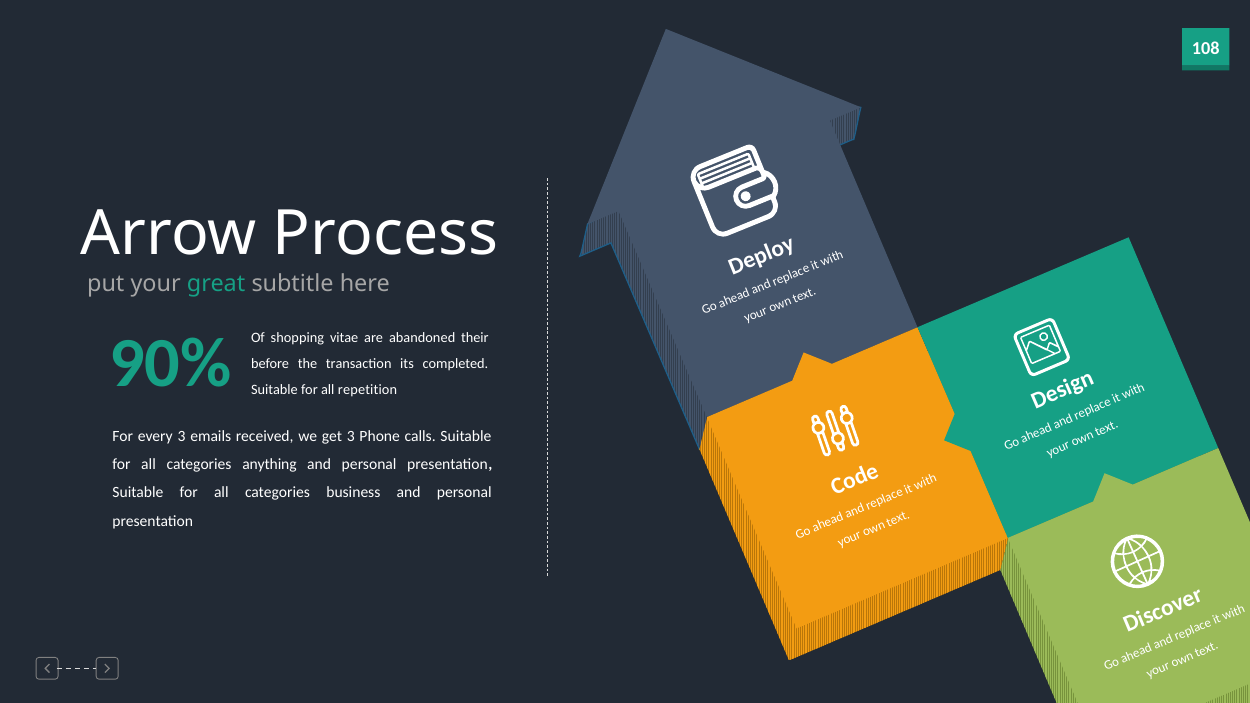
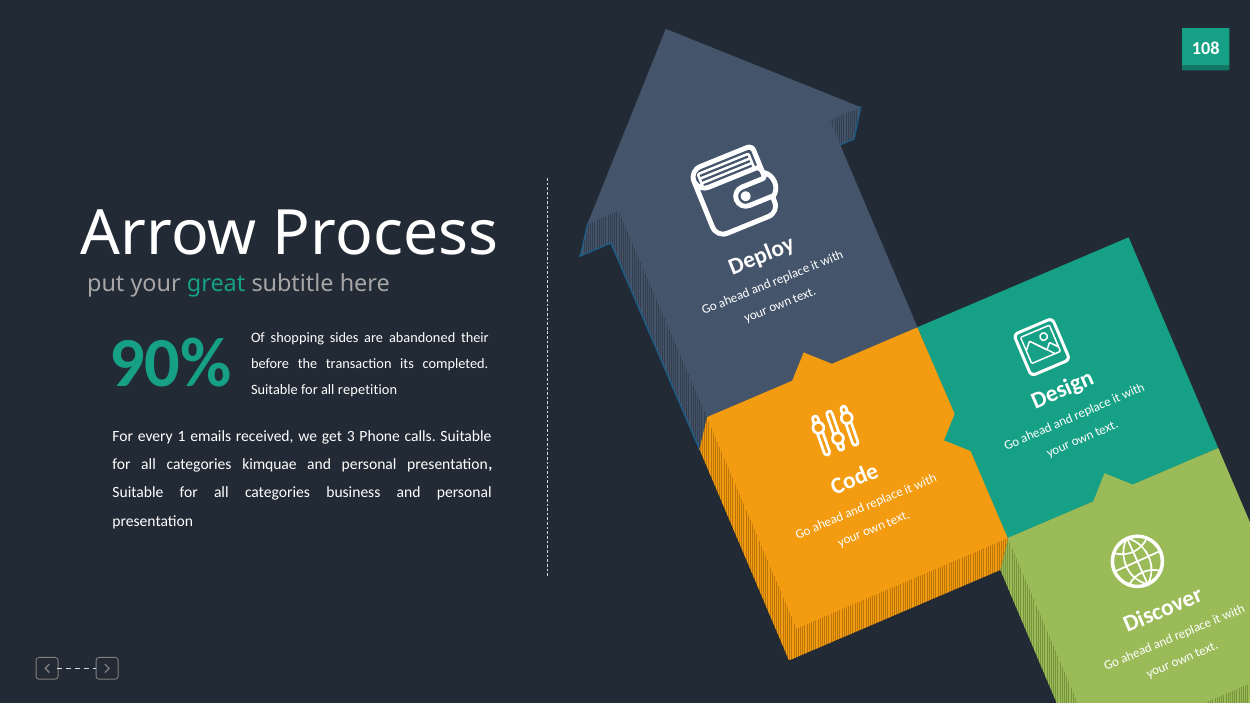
vitae: vitae -> sides (344, 338)
every 3: 3 -> 1 (182, 437)
anything: anything -> kimquae (269, 465)
